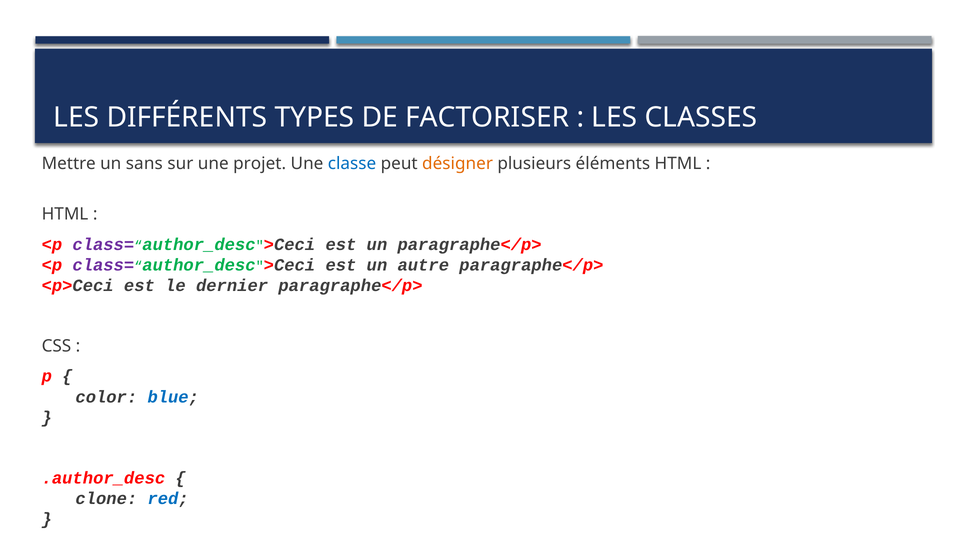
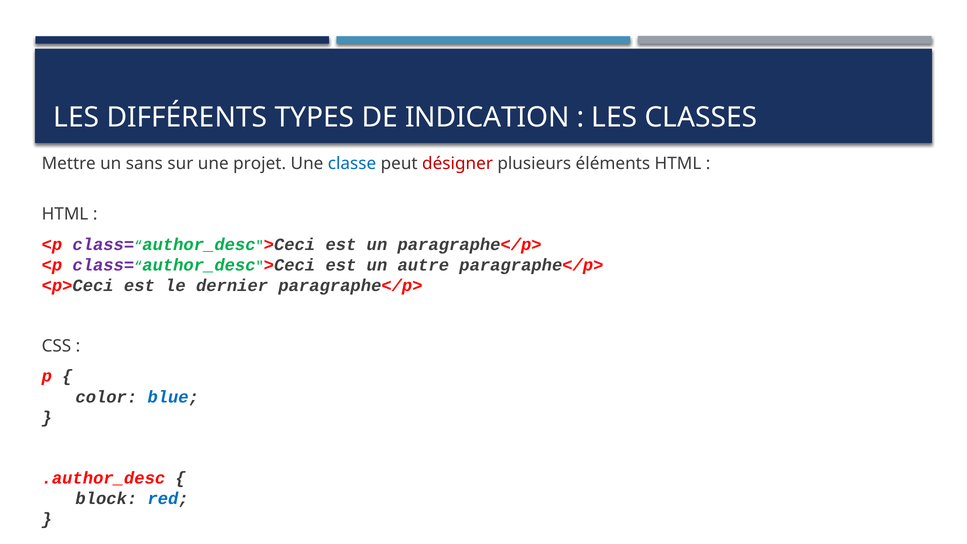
FACTORISER: FACTORISER -> INDICATION (487, 117)
désigner colour: orange -> red (458, 163)
clone: clone -> block (106, 498)
